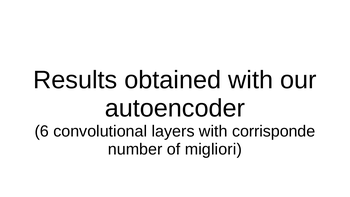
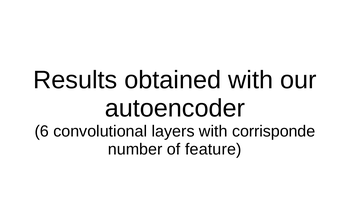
migliori: migliori -> feature (213, 149)
